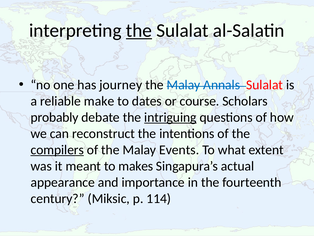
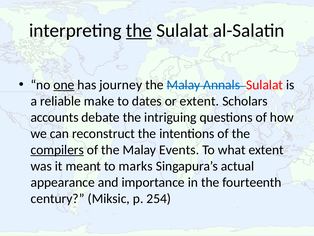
one underline: none -> present (64, 85)
or course: course -> extent (199, 101)
probably: probably -> accounts (55, 117)
intriguing underline: present -> none (170, 117)
makes: makes -> marks (136, 166)
114: 114 -> 254 (159, 198)
